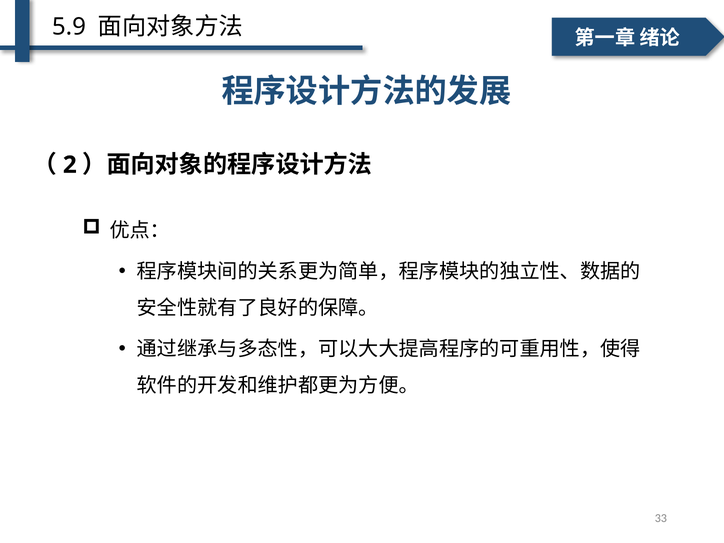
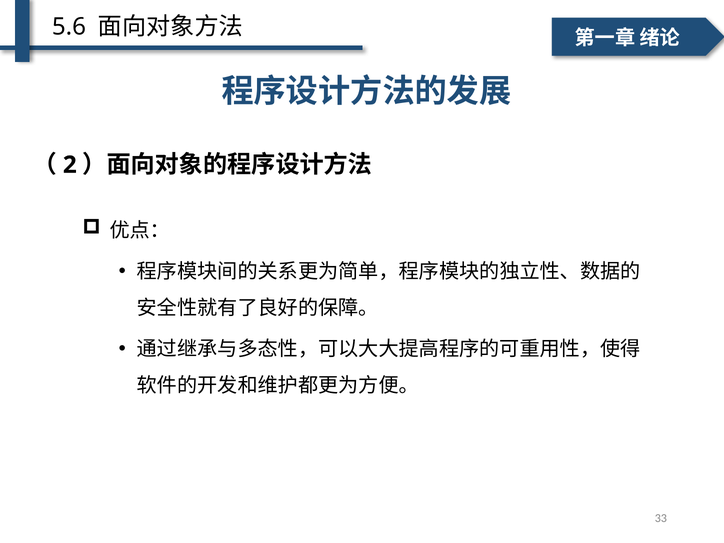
5.9: 5.9 -> 5.6 (69, 27)
